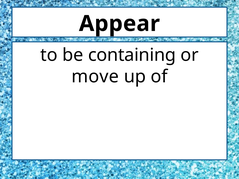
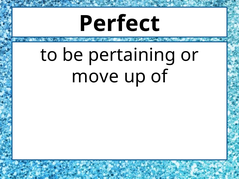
Appear: Appear -> Perfect (119, 24)
containing: containing -> pertaining (132, 55)
